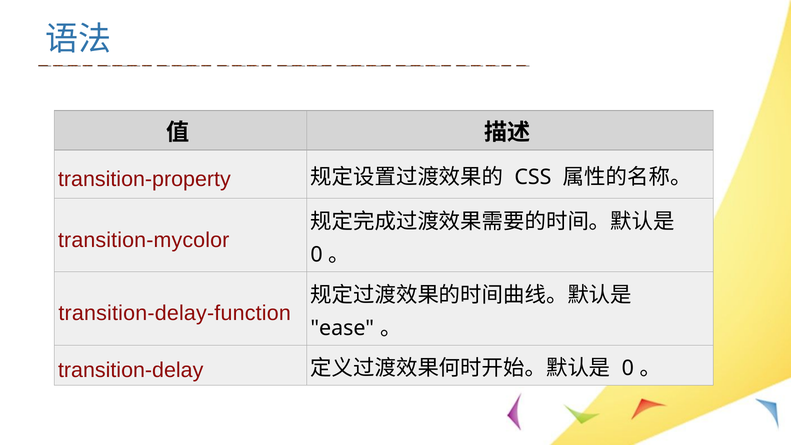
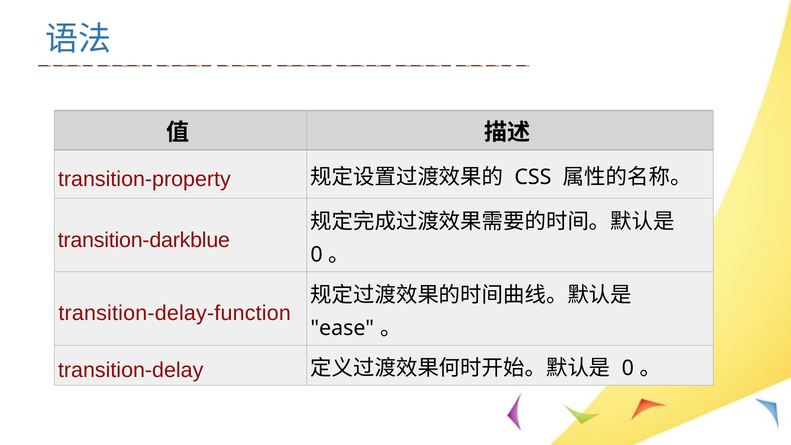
transition-mycolor: transition-mycolor -> transition-darkblue (144, 240)
